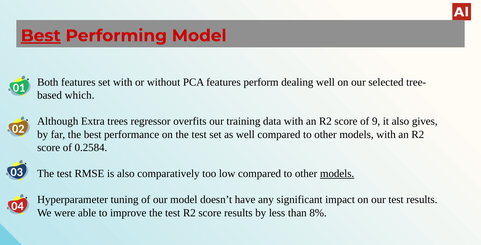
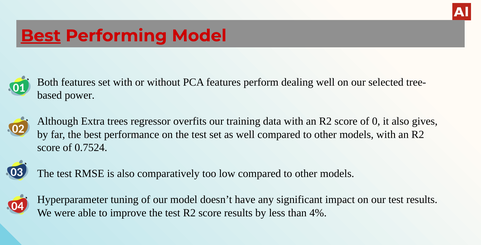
which: which -> power (80, 95)
9: 9 -> 0 (376, 122)
0.2584: 0.2584 -> 0.7524 (91, 148)
models underline: present -> none (337, 174)
8%: 8% -> 4% (318, 213)
